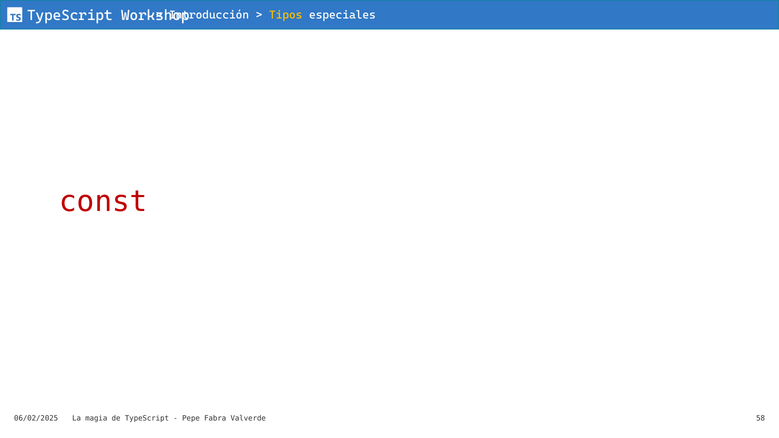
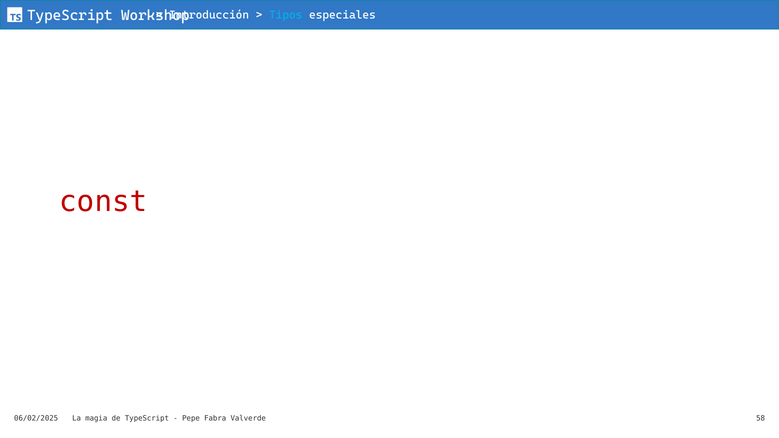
Tipos colour: yellow -> light blue (286, 15)
